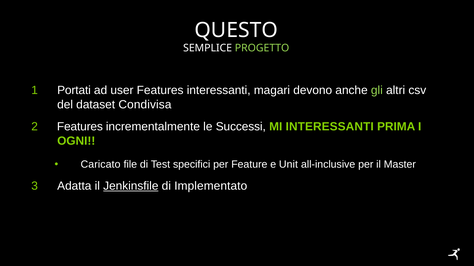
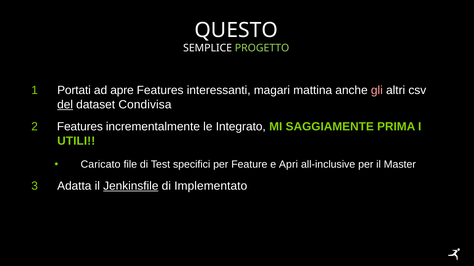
user: user -> apre (122, 91)
devono: devono -> mattina (313, 91)
gli colour: light green -> pink (377, 91)
del underline: none -> present (65, 105)
Successi: Successi -> Integrato (241, 127)
MI INTERESSANTI: INTERESSANTI -> SAGGIAMENTE (330, 127)
OGNI: OGNI -> UTILI (76, 141)
Unit: Unit -> Apri (288, 165)
